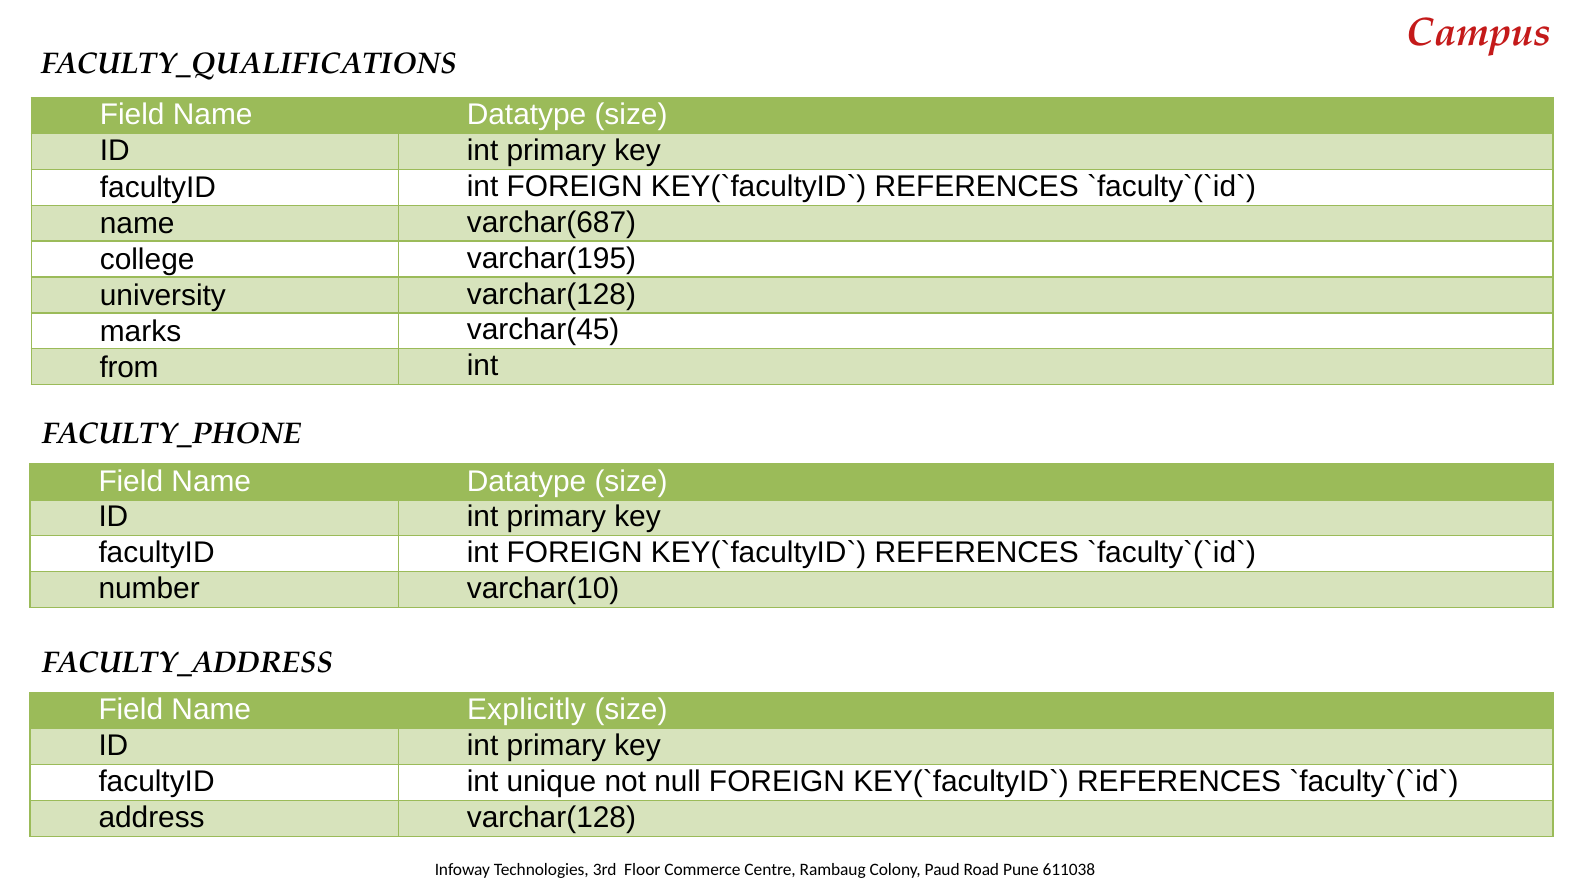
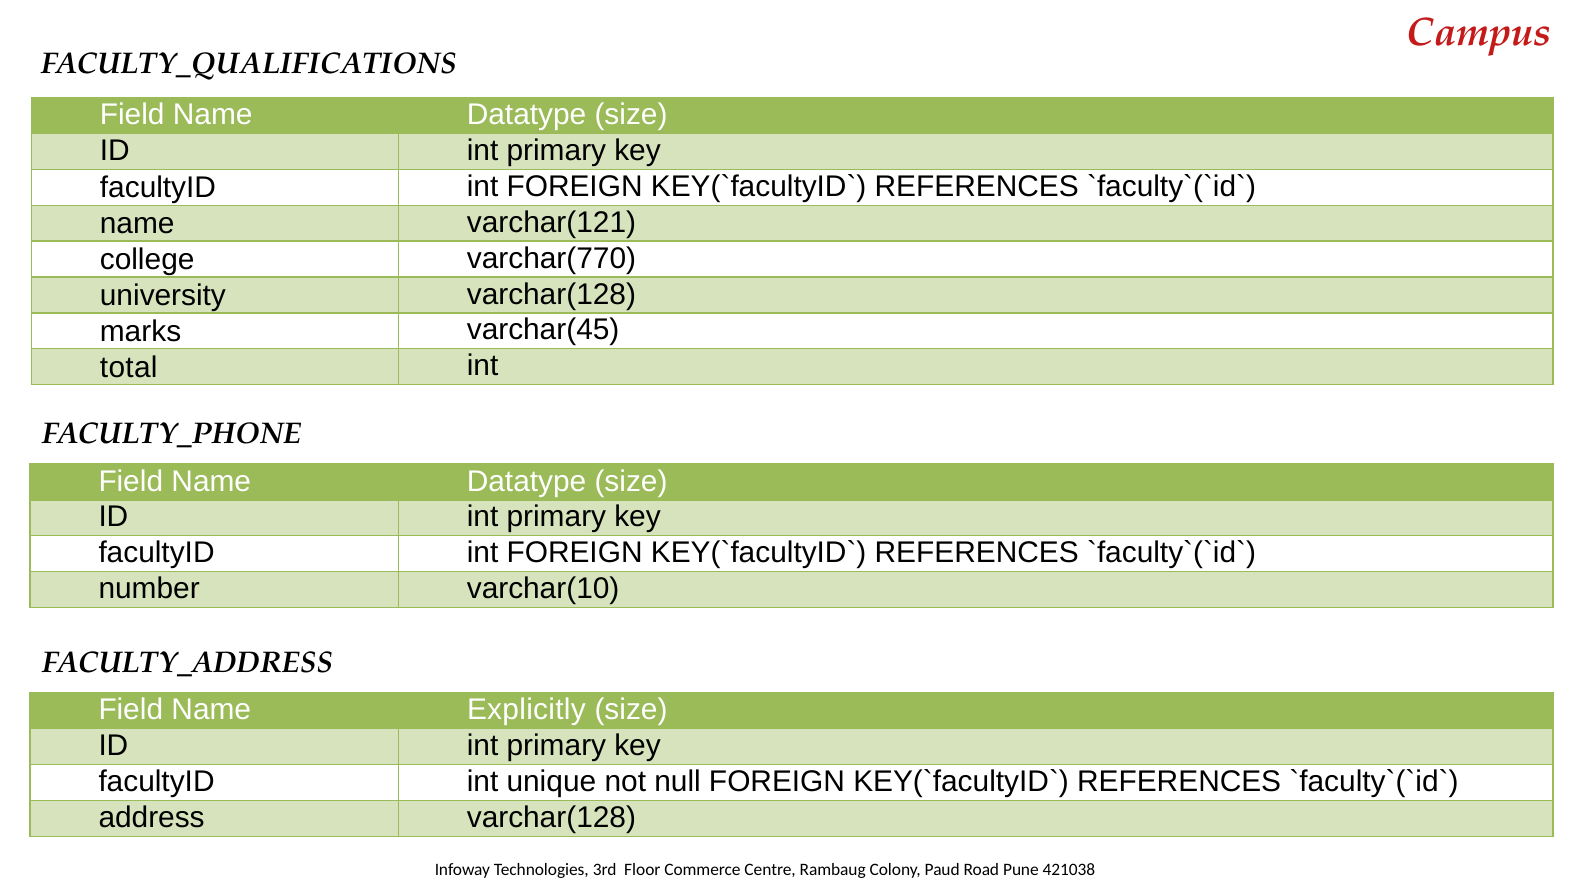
varchar(687: varchar(687 -> varchar(121 (552, 222)
varchar(195: varchar(195 -> varchar(770 (552, 258)
from: from -> total (129, 367)
611038: 611038 -> 421038 (1069, 870)
